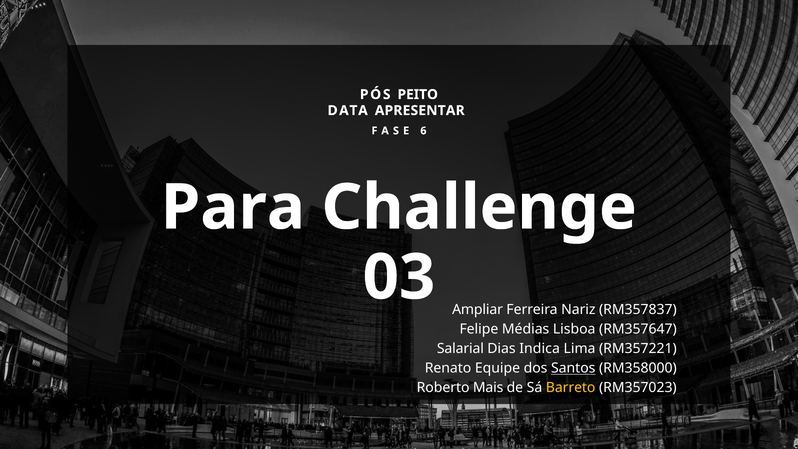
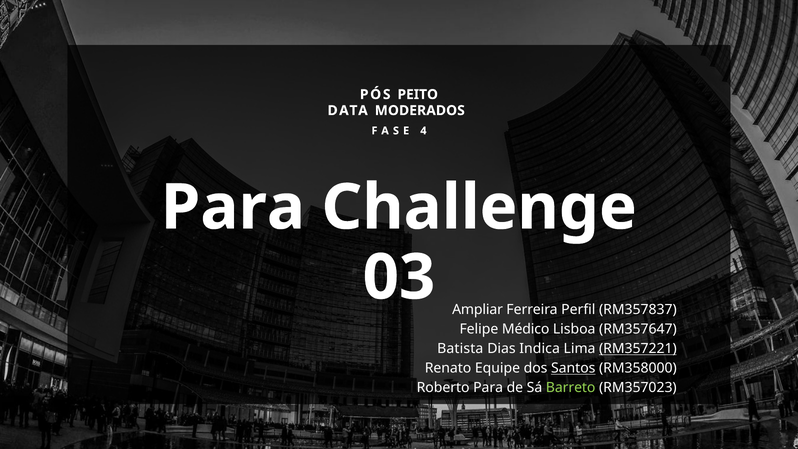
APRESENTAR: APRESENTAR -> MODERADOS (420, 110)
6: 6 -> 4 (423, 131)
Nariz: Nariz -> Perfil (578, 309)
Médias: Médias -> Médico (526, 329)
Salarial: Salarial -> Batista (460, 349)
RM357221 underline: none -> present (638, 349)
Roberto Mais: Mais -> Para (488, 388)
Barreto colour: yellow -> light green (571, 388)
